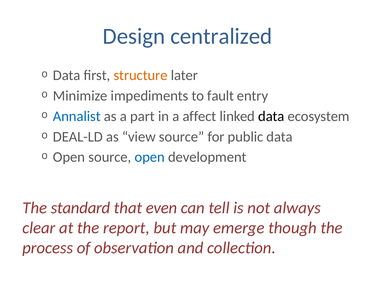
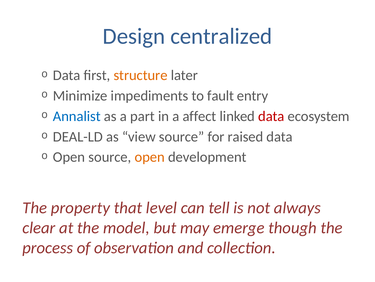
data colour: black -> red (271, 116)
public: public -> raised (245, 136)
open colour: blue -> orange (150, 157)
standard: standard -> property (80, 207)
even: even -> level (161, 207)
report: report -> model (126, 227)
